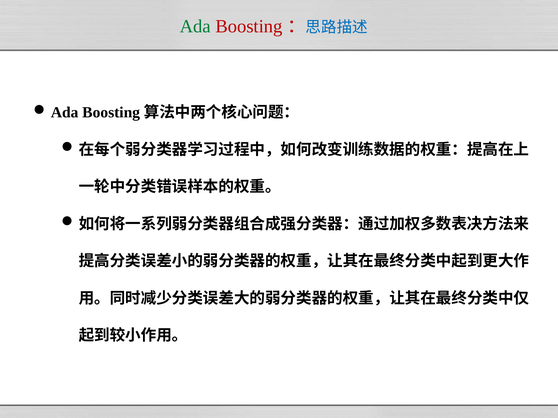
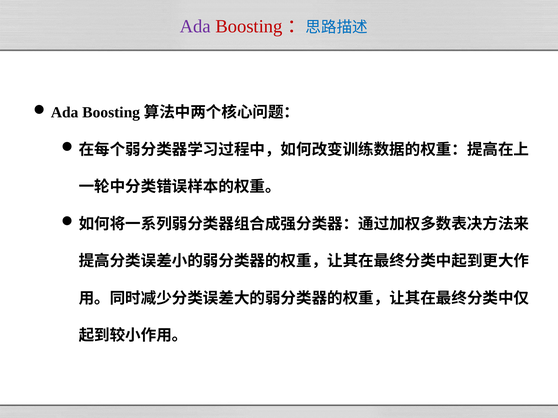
Ada colour: green -> purple (195, 26)
